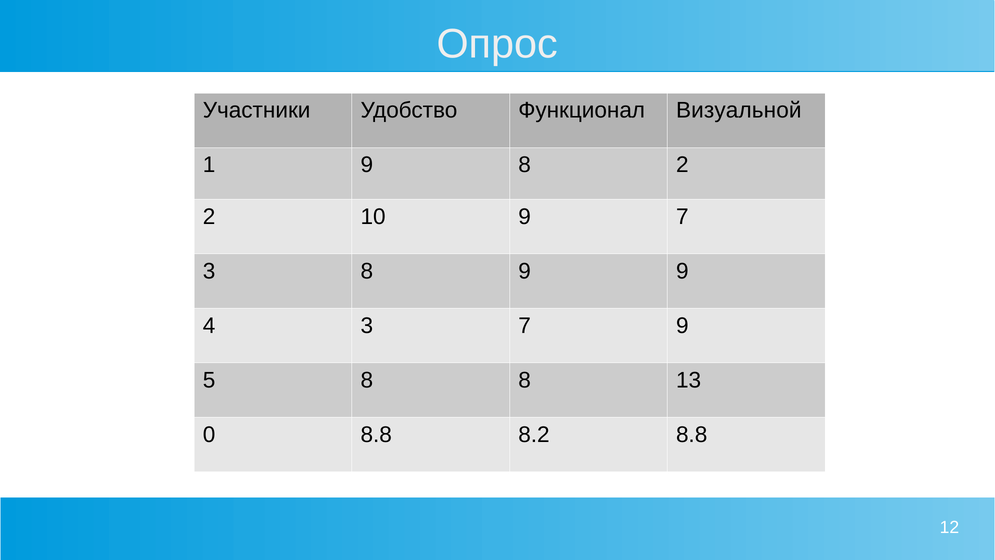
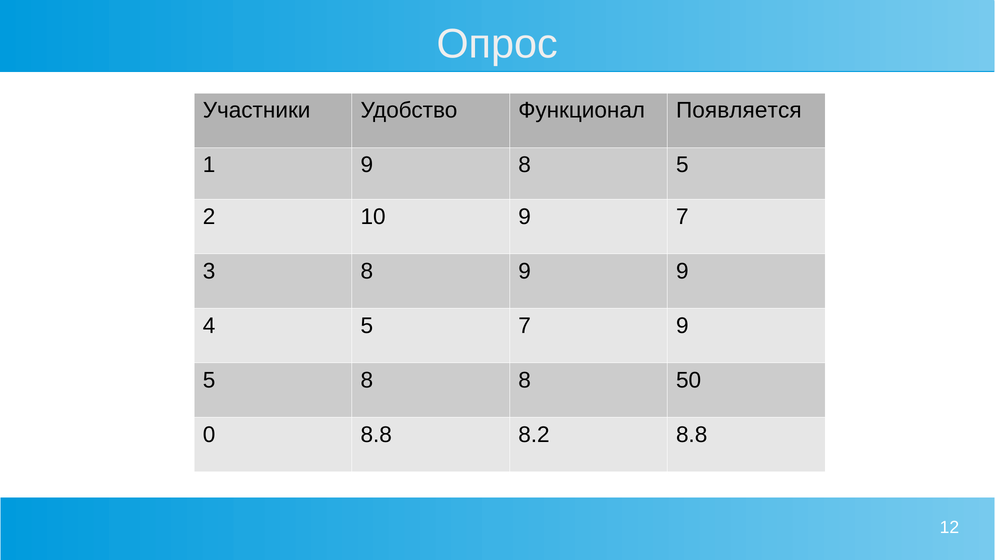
Визуальной: Визуальной -> Появляется (739, 110)
8 2: 2 -> 5 (682, 165)
4 3: 3 -> 5 (367, 325)
13: 13 -> 50 (689, 380)
